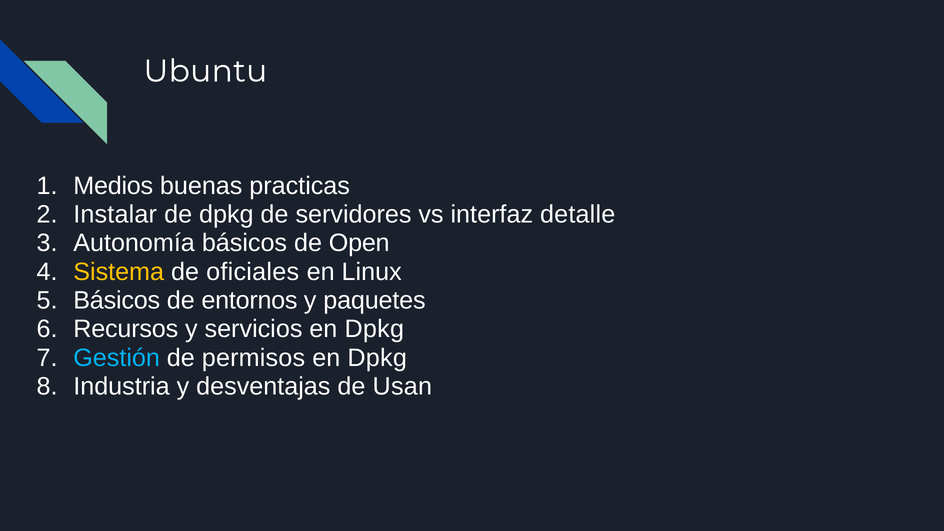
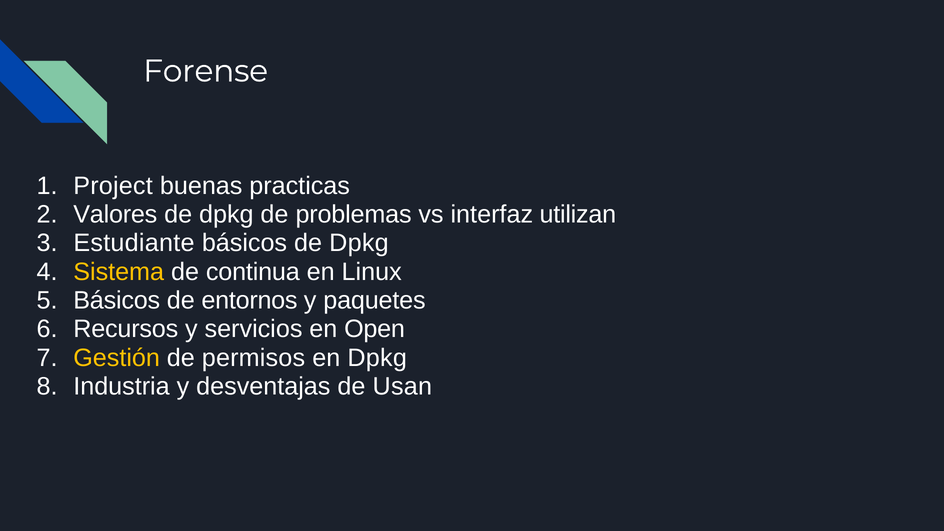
Ubuntu: Ubuntu -> Forense (206, 71)
Medios: Medios -> Project (113, 186)
Instalar: Instalar -> Valores (115, 215)
servidores: servidores -> problemas (354, 215)
detalle: detalle -> utilizan (578, 215)
Autonomía: Autonomía -> Estudiante (134, 243)
básicos de Open: Open -> Dpkg (359, 243)
oficiales: oficiales -> continua (253, 272)
servicios en Dpkg: Dpkg -> Open (375, 329)
Gestión colour: light blue -> yellow (117, 358)
